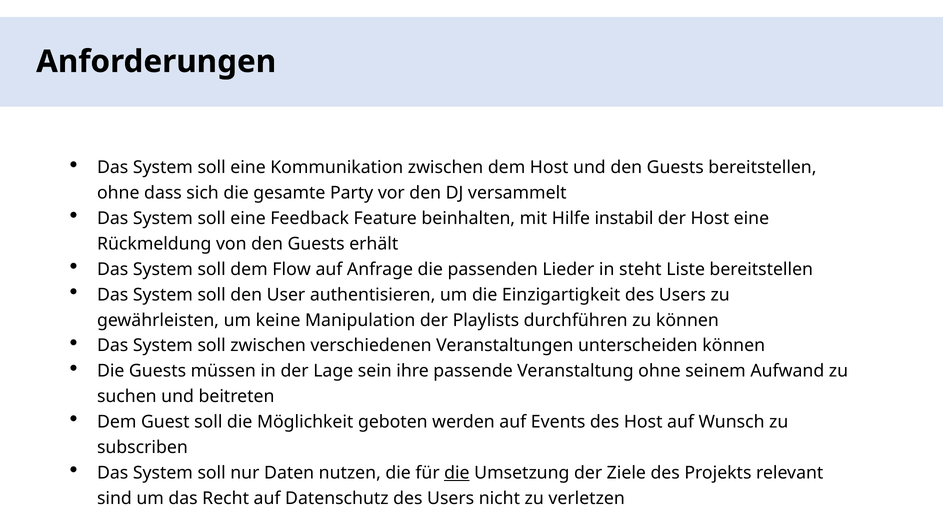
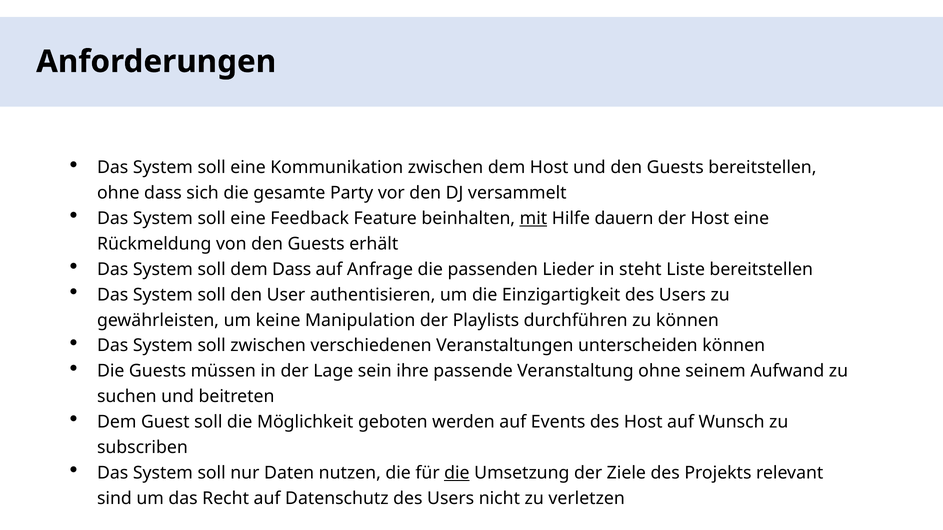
mit underline: none -> present (533, 219)
instabil: instabil -> dauern (624, 219)
dem Flow: Flow -> Dass (292, 270)
